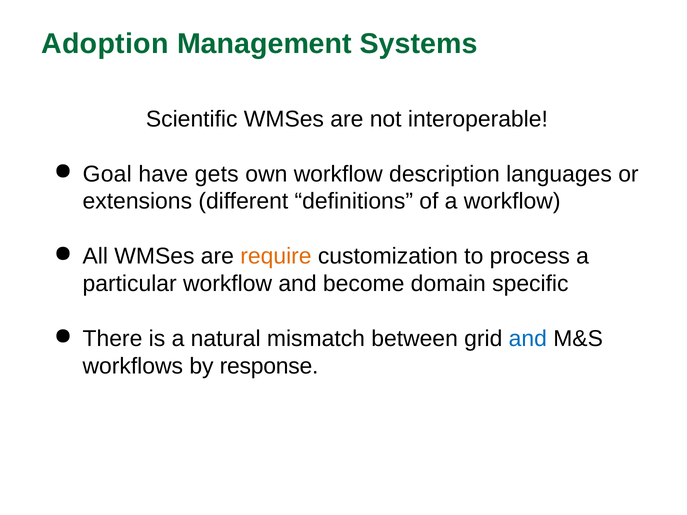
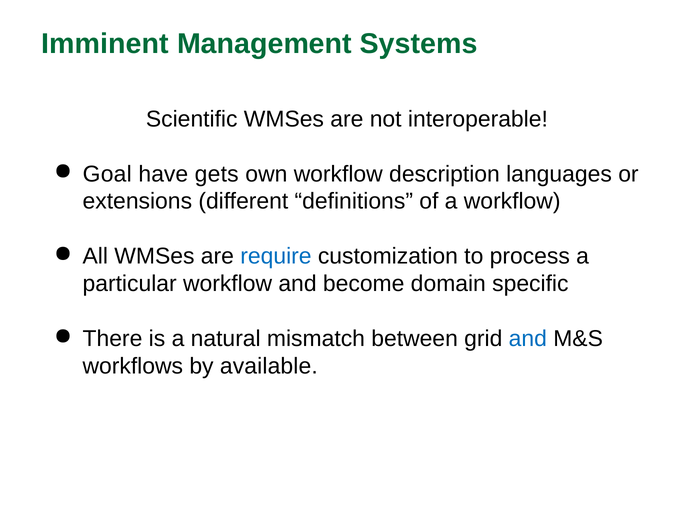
Adoption: Adoption -> Imminent (105, 44)
require colour: orange -> blue (276, 256)
response: response -> available (269, 366)
